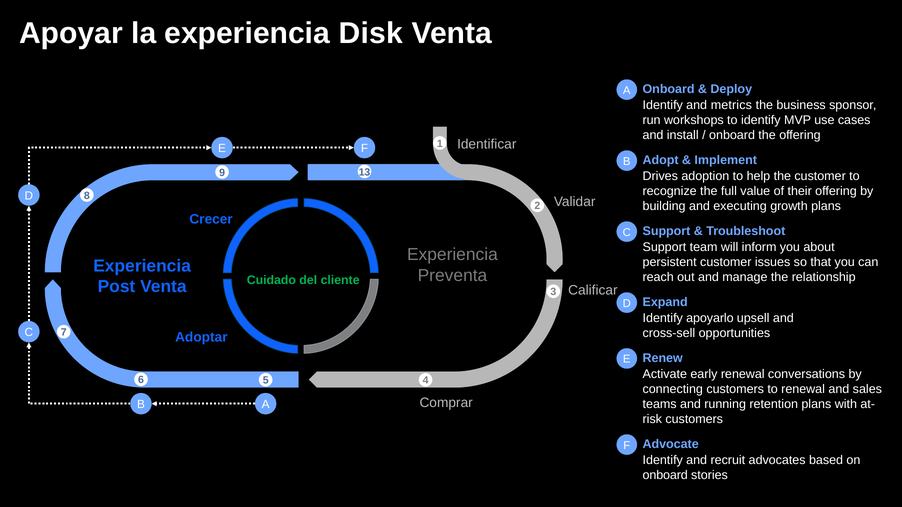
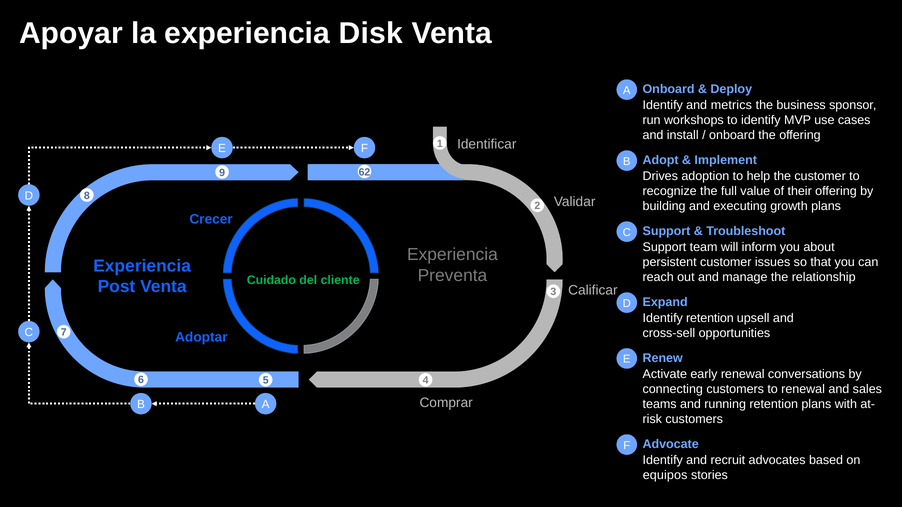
13: 13 -> 62 (364, 172)
Identify apoyarlo: apoyarlo -> retention (710, 318)
onboard: onboard -> equipos (665, 476)
